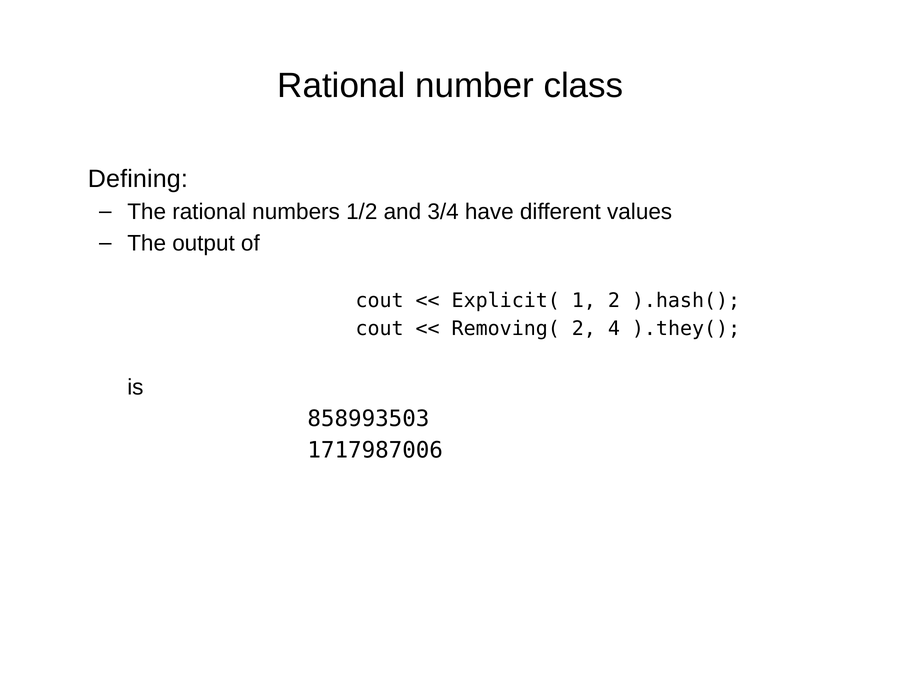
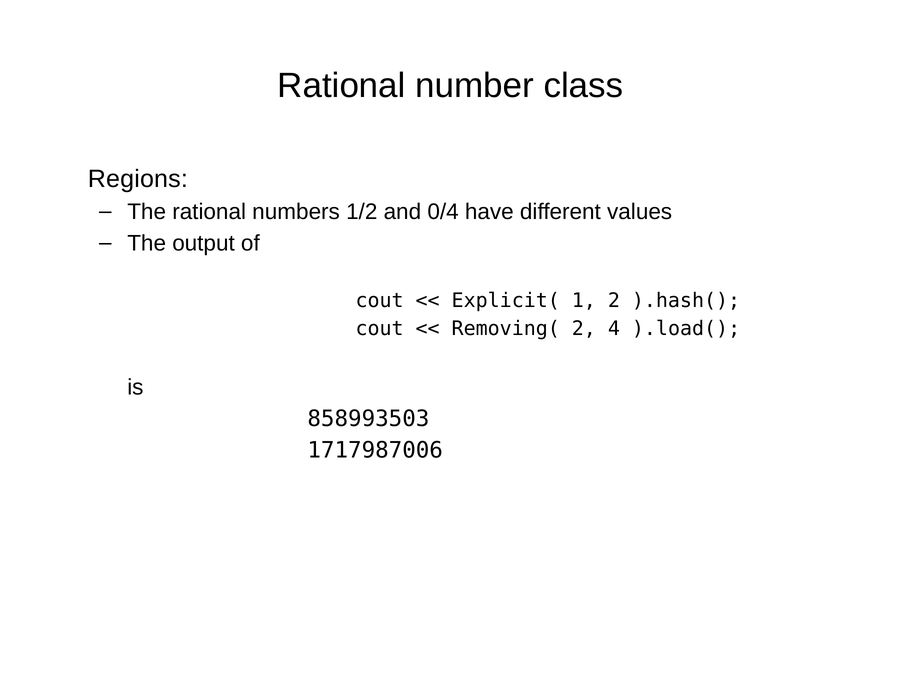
Defining: Defining -> Regions (138, 179)
3/4: 3/4 -> 0/4 (443, 212)
).they(: ).they( -> ).load( (686, 329)
